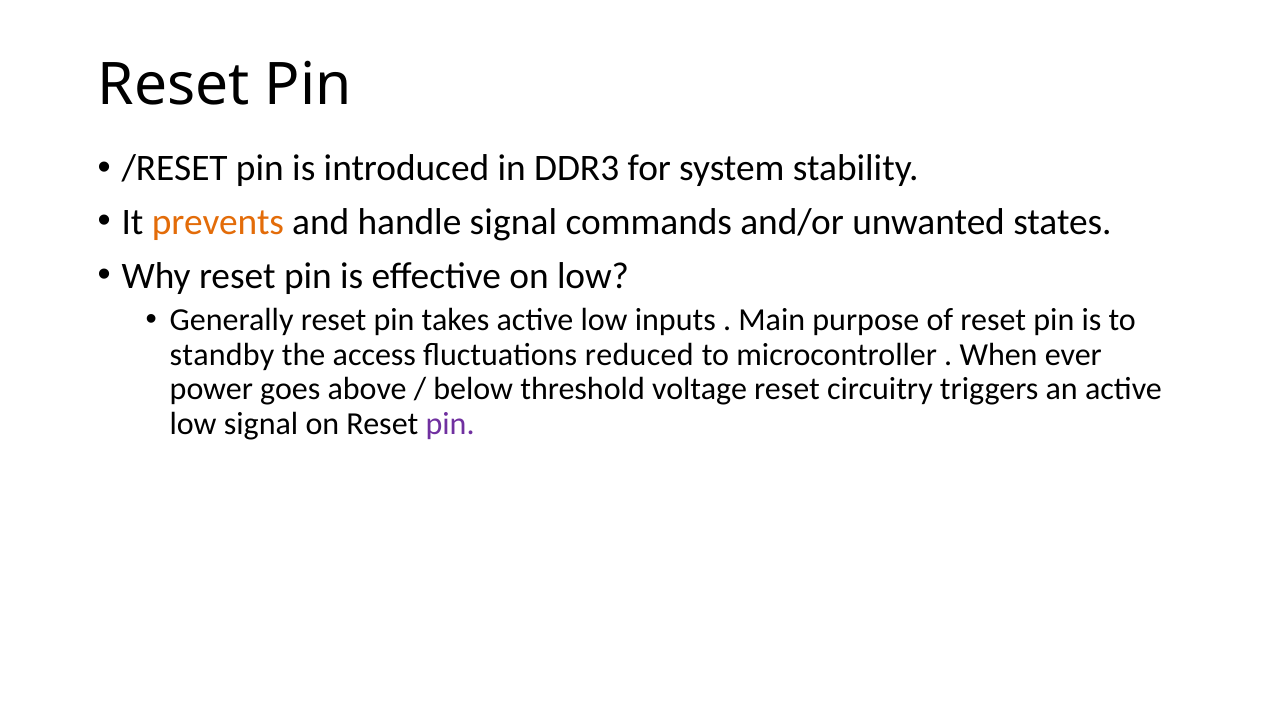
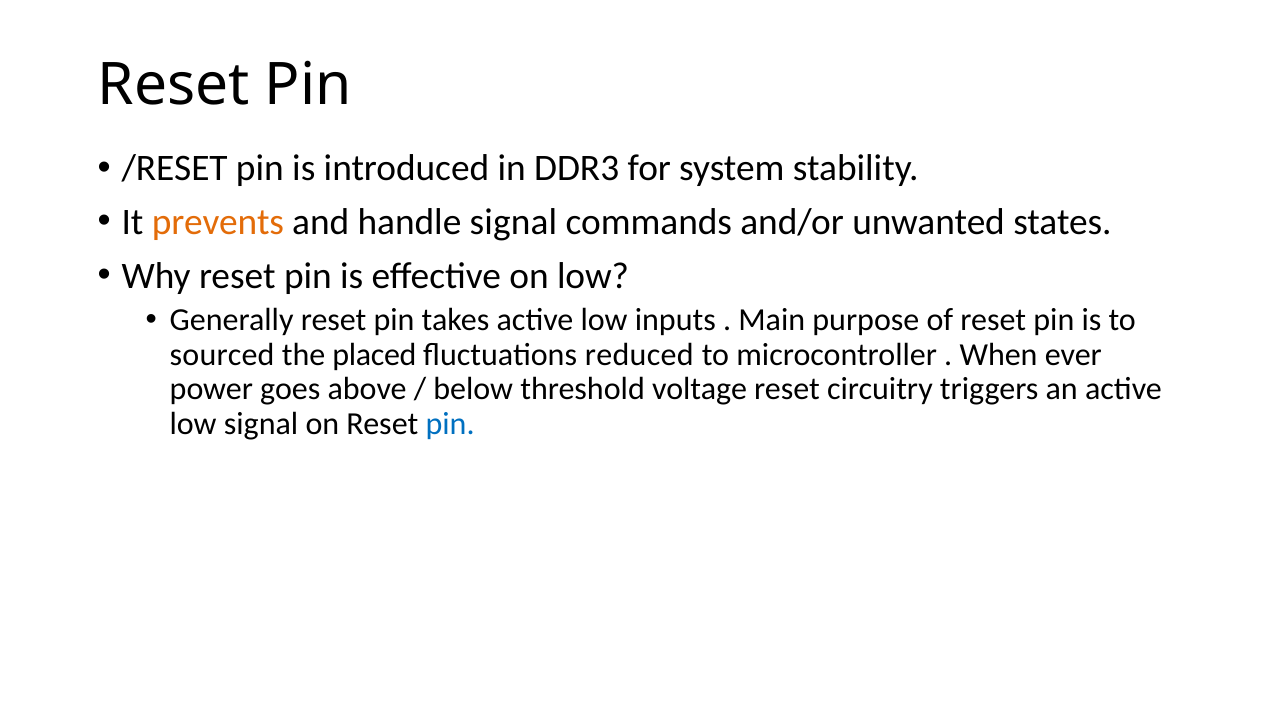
standby: standby -> sourced (222, 354)
access: access -> placed (374, 354)
pin colour: purple -> blue (450, 424)
